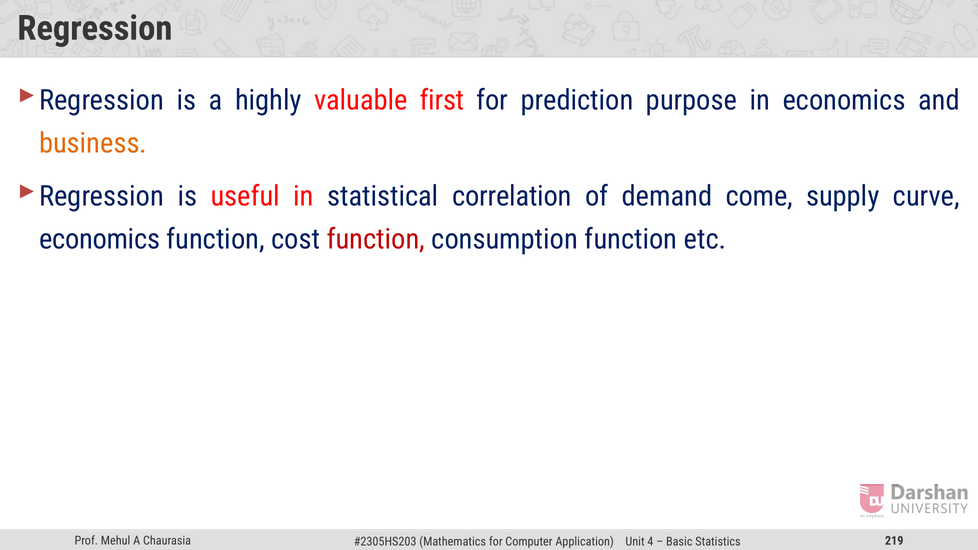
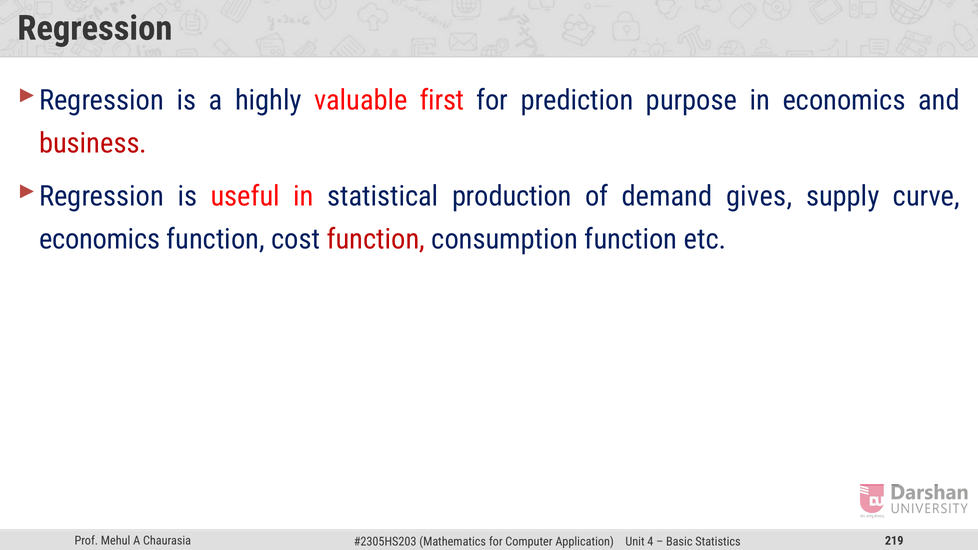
business colour: orange -> red (93, 143)
correlation: correlation -> production (512, 196)
come: come -> gives (759, 196)
